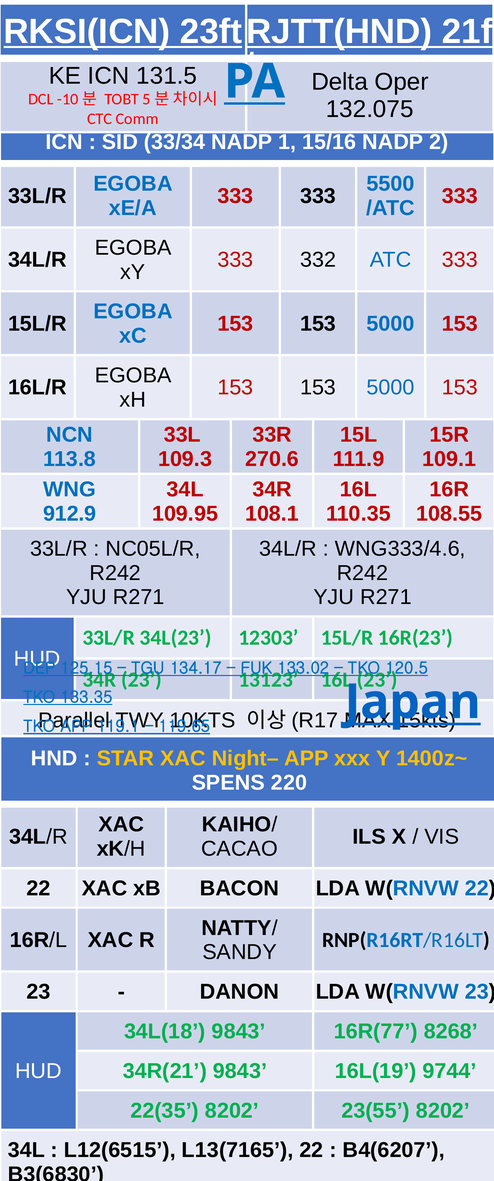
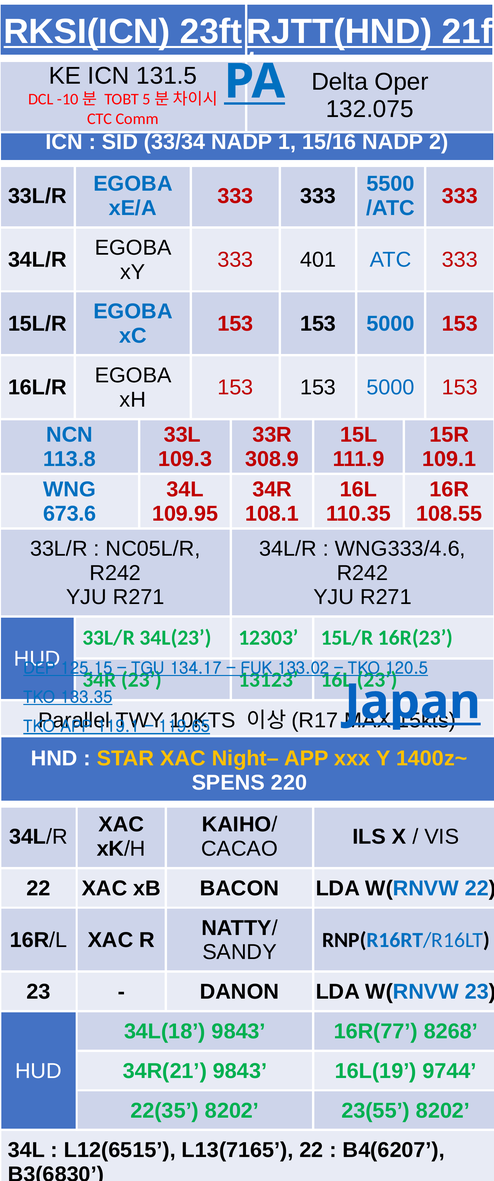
332: 332 -> 401 (318, 260)
270.6: 270.6 -> 308.9 (272, 459)
912.9: 912.9 -> 673.6 (70, 514)
